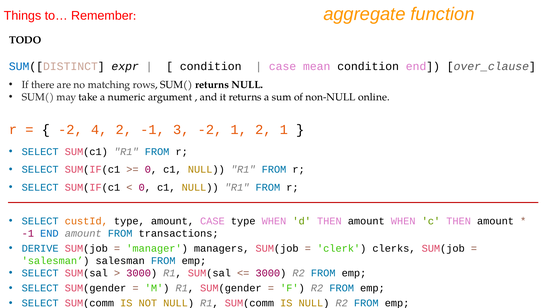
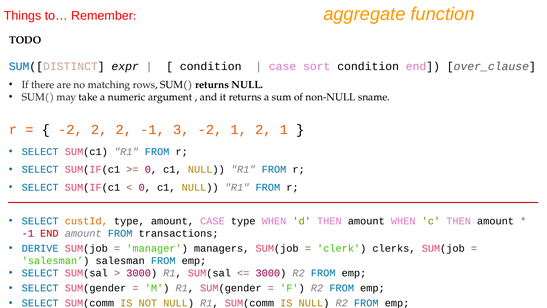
mean: mean -> sort (317, 66)
online: online -> sname (374, 97)
-2 4: 4 -> 2 (99, 129)
END colour: blue -> red (49, 233)
